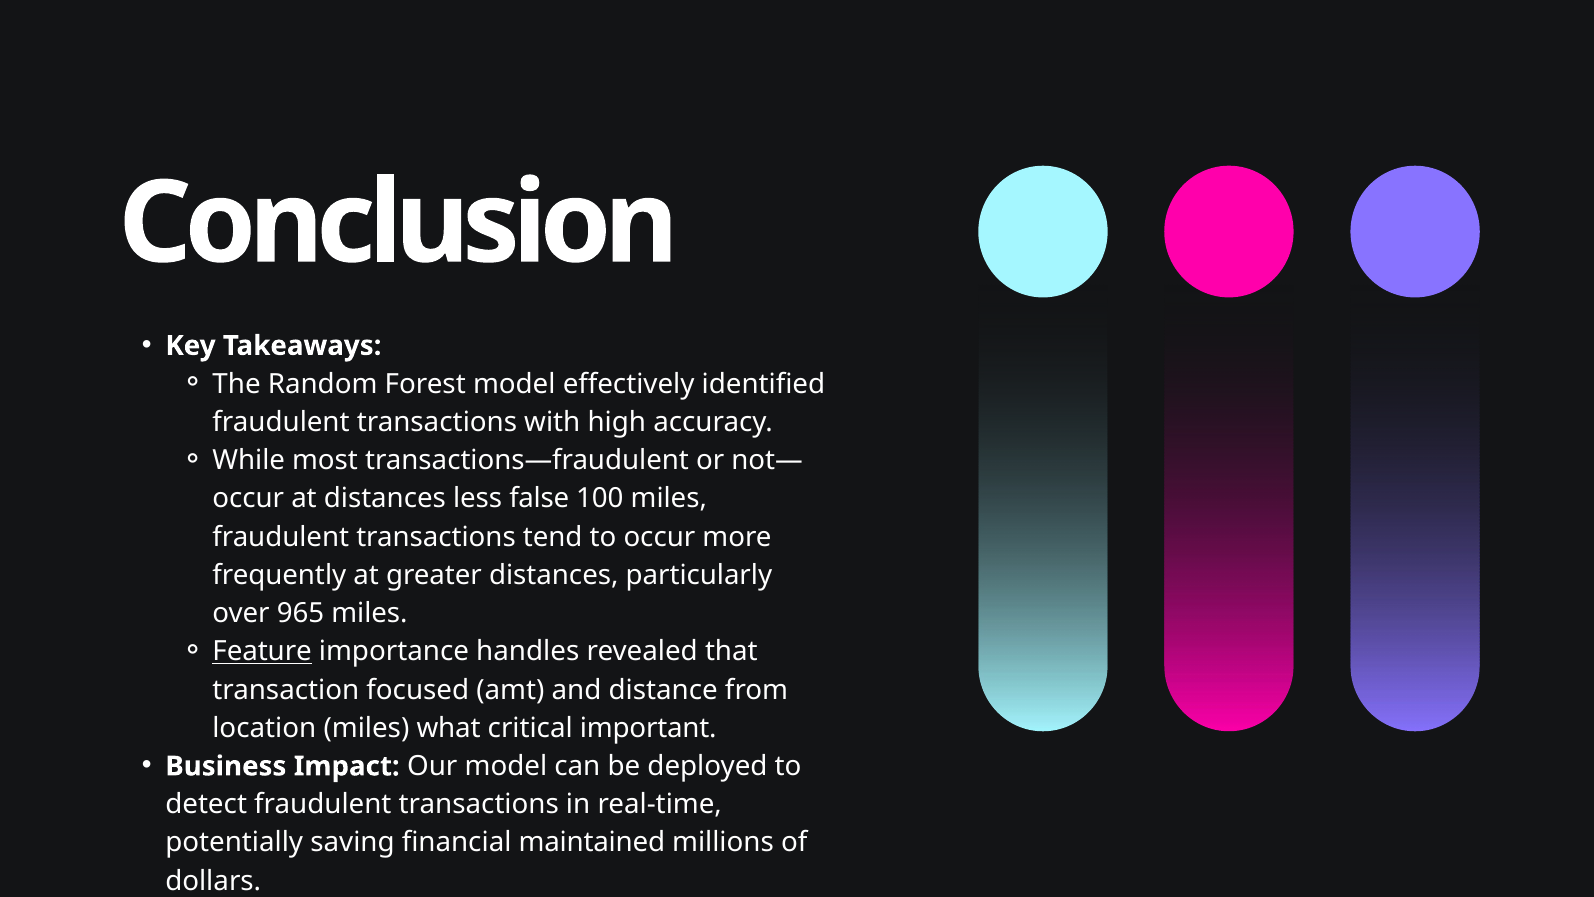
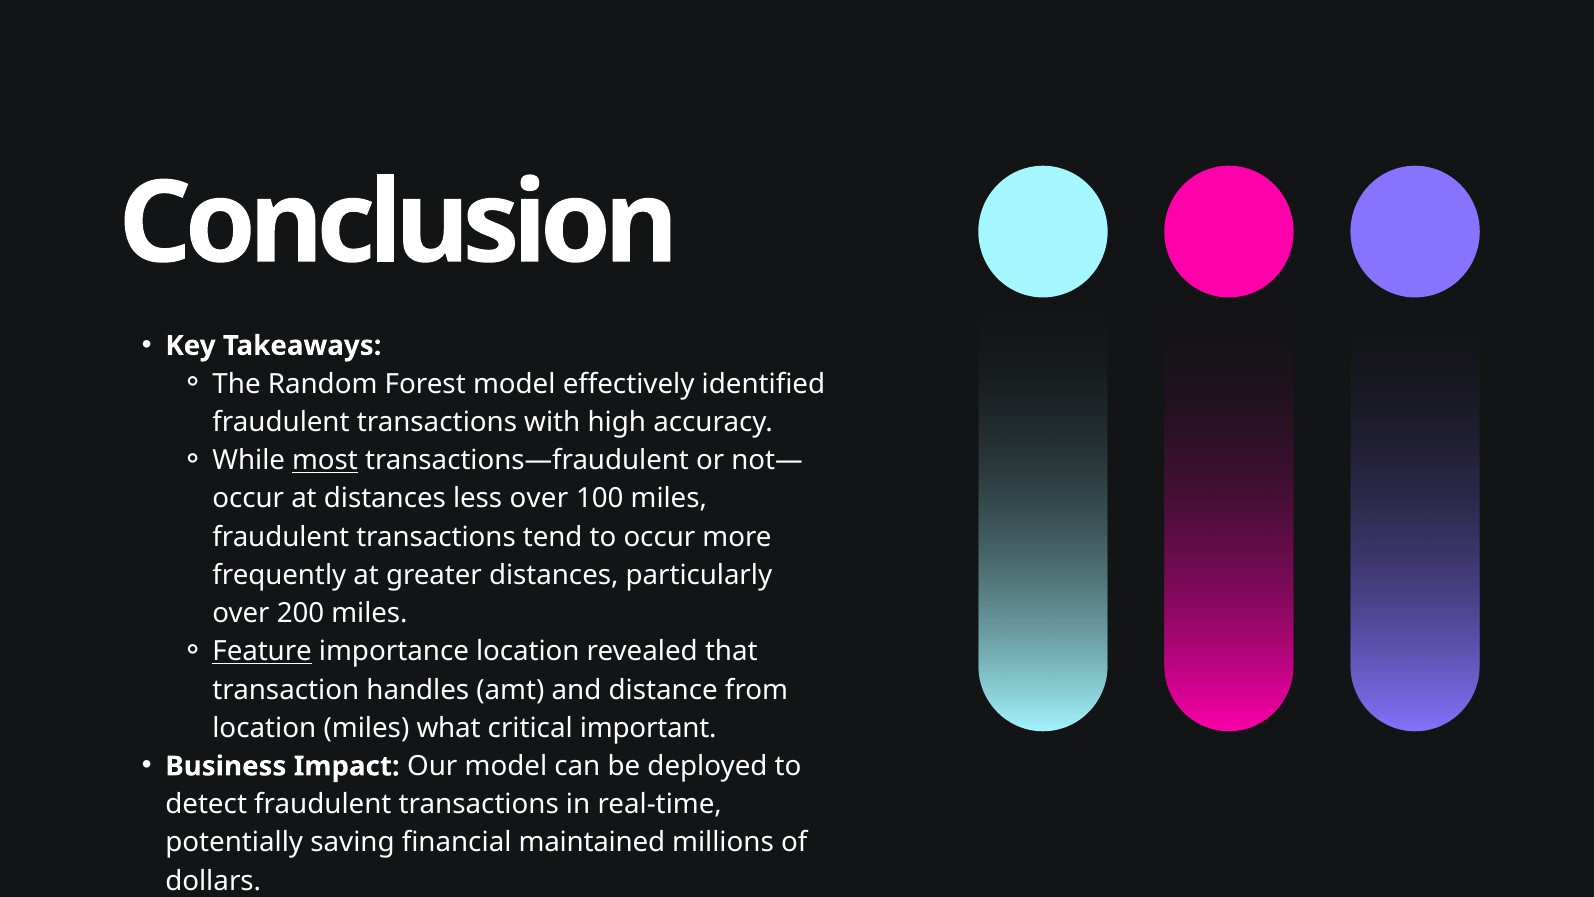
most underline: none -> present (325, 460)
less false: false -> over (539, 499)
965: 965 -> 200 (300, 613)
importance handles: handles -> location (528, 651)
focused: focused -> handles (418, 690)
